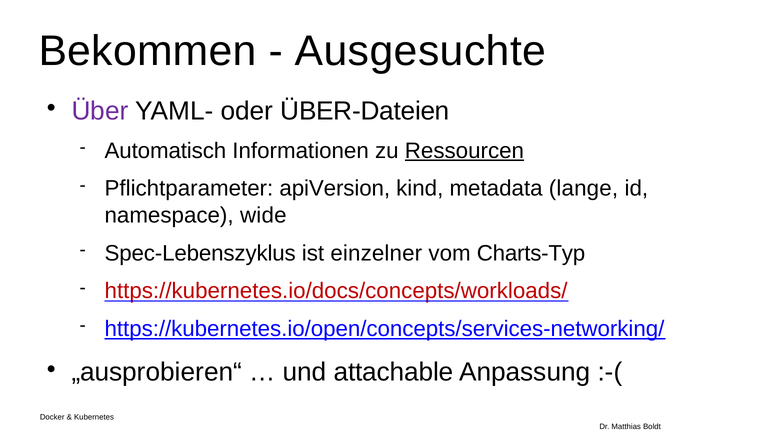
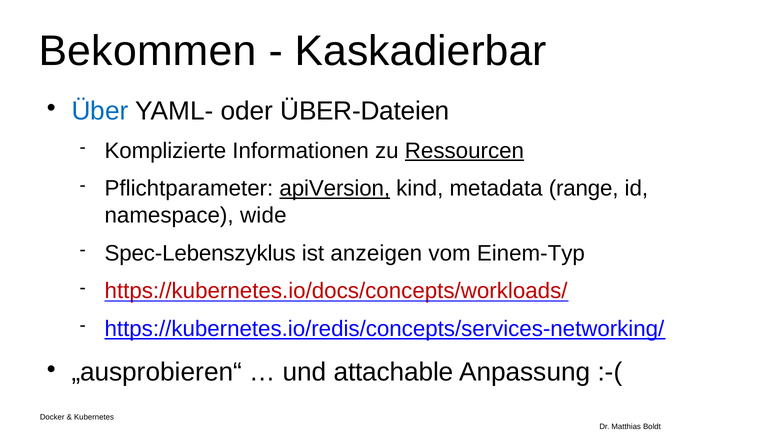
Ausgesuchte: Ausgesuchte -> Kaskadierbar (421, 51)
Über colour: purple -> blue (100, 111)
Automatisch: Automatisch -> Komplizierte (165, 151)
apiVersion underline: none -> present (335, 188)
lange: lange -> range (584, 188)
einzelner: einzelner -> anzeigen (376, 253)
Charts-Typ: Charts-Typ -> Einem-Typ (531, 253)
https://kubernetes.io/open/concepts/services-networking/: https://kubernetes.io/open/concepts/services-networking/ -> https://kubernetes.io/redis/concepts/services-networking/ (384, 329)
